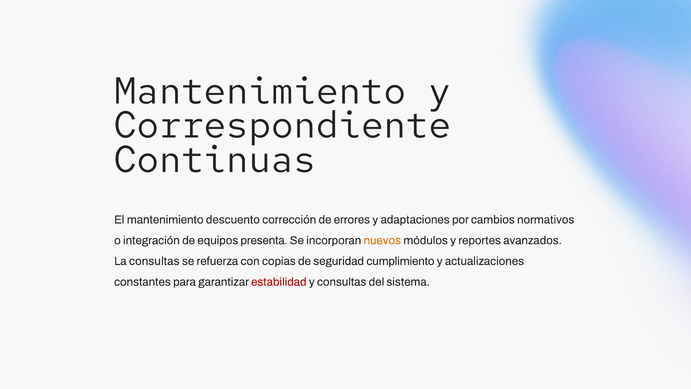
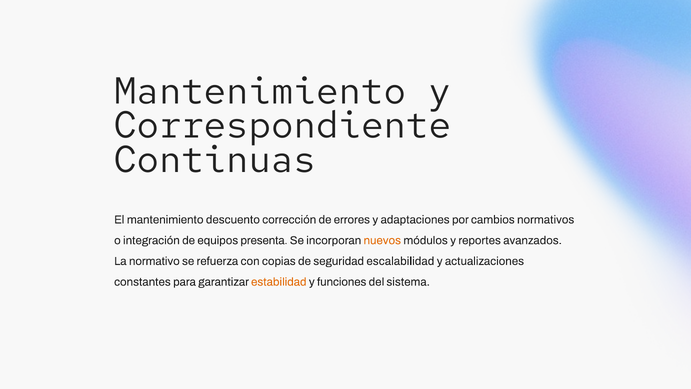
La consultas: consultas -> normativo (154, 261)
cumplimiento: cumplimiento -> escalabilidad (400, 261)
estabilidad colour: red -> orange (279, 282)
y consultas: consultas -> funciones (342, 282)
